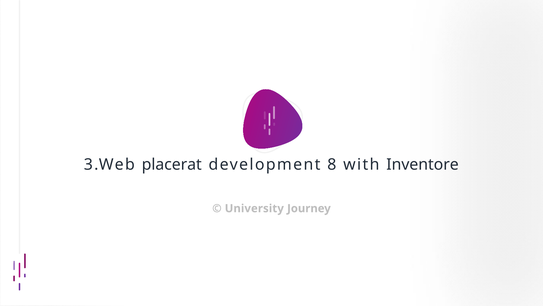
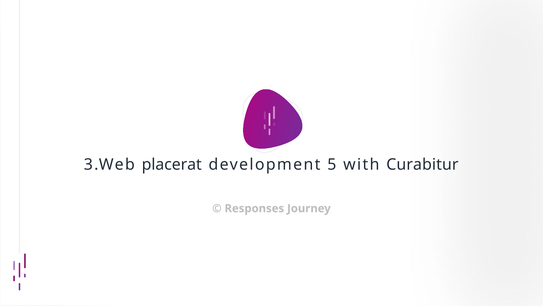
8: 8 -> 5 (332, 164)
Inventore: Inventore -> Curabitur (422, 164)
University: University -> Responses (254, 208)
